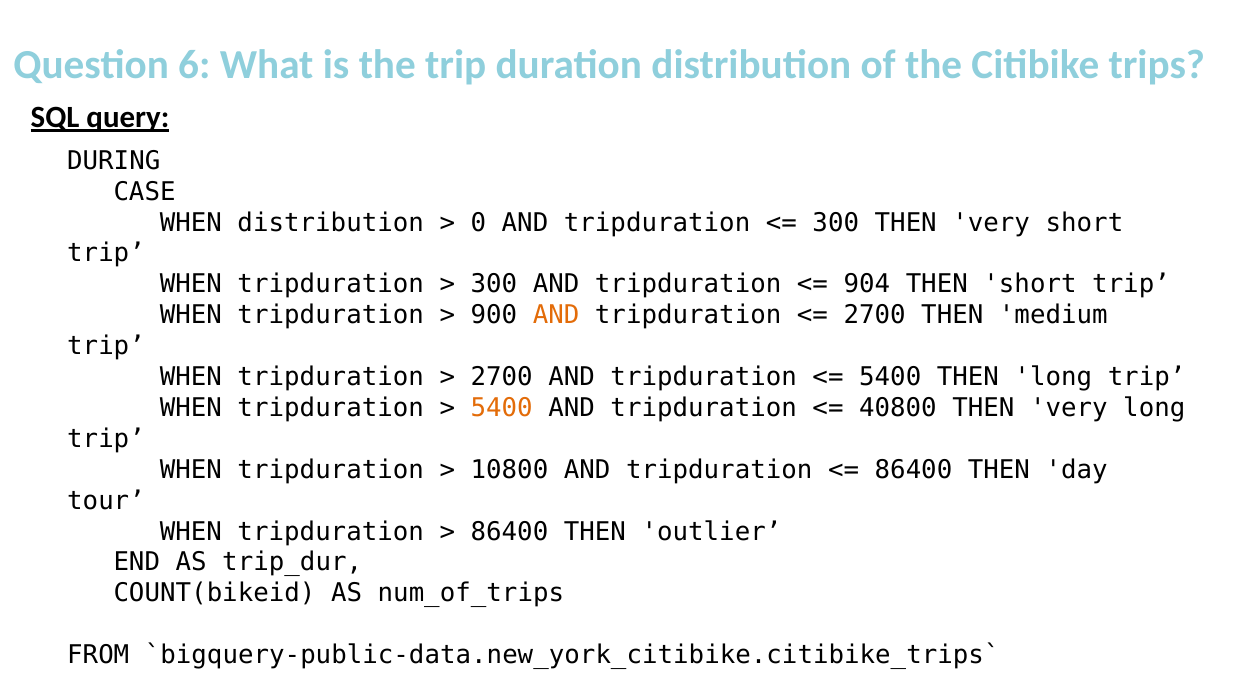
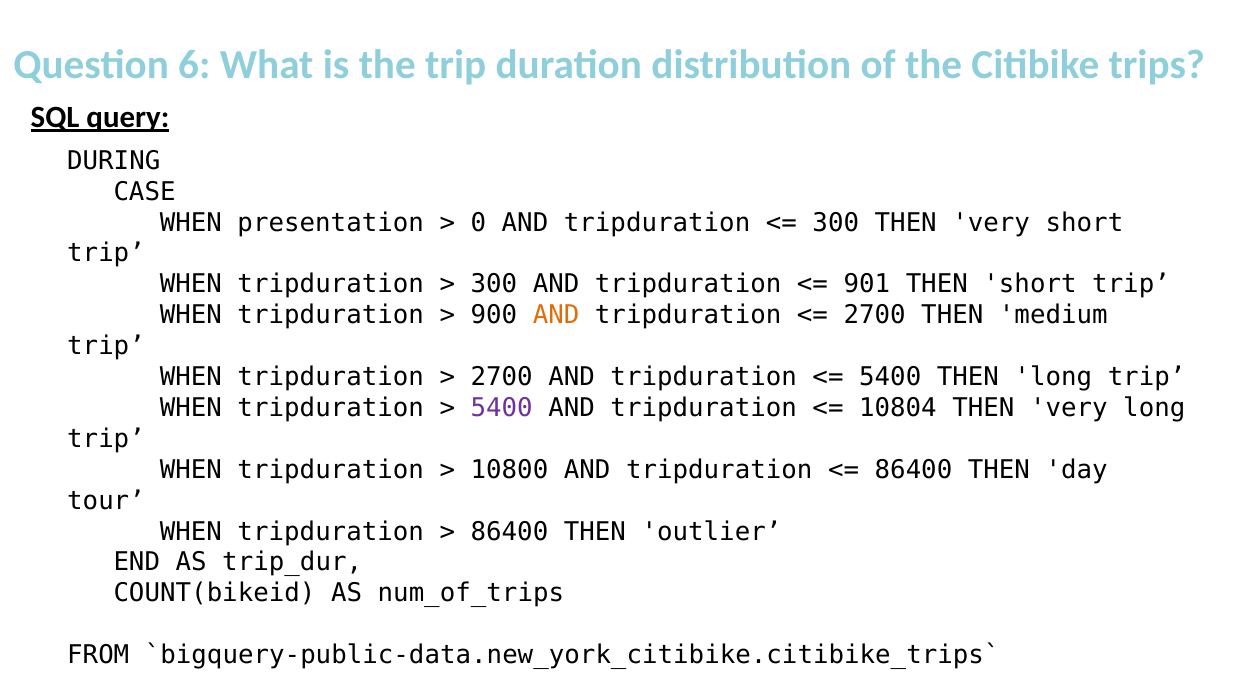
WHEN distribution: distribution -> presentation (331, 223)
904: 904 -> 901 (867, 284)
5400 colour: orange -> purple (502, 408)
40800: 40800 -> 10804 (898, 408)
